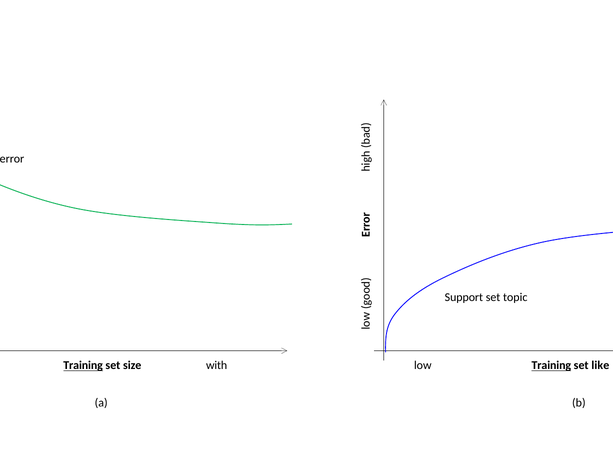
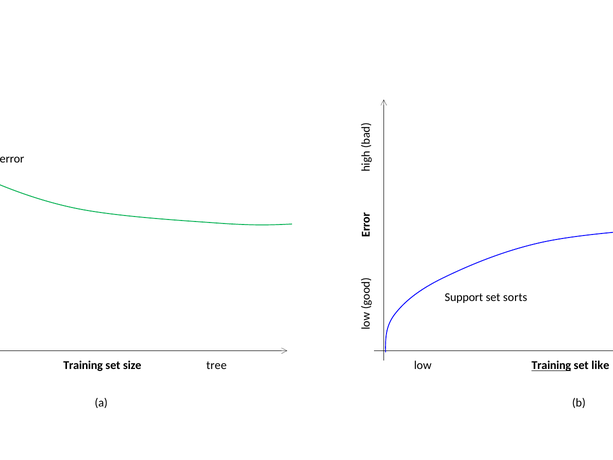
topic: topic -> sorts (515, 297)
Training underline: present -> none (83, 365)
with: with -> tree (217, 365)
